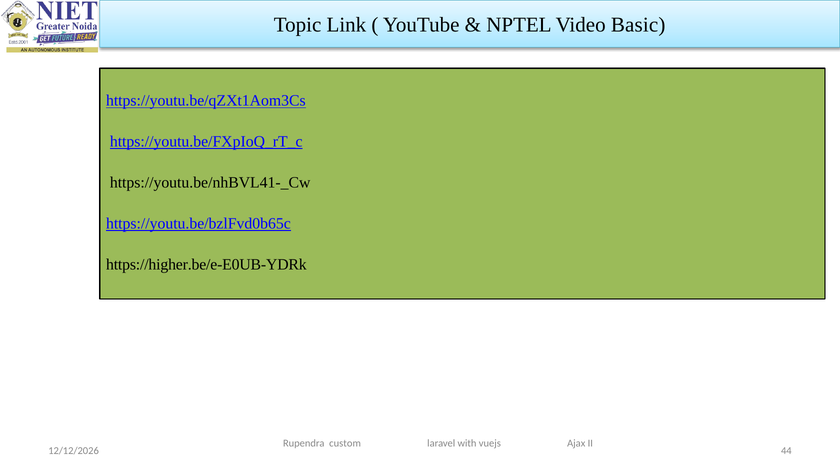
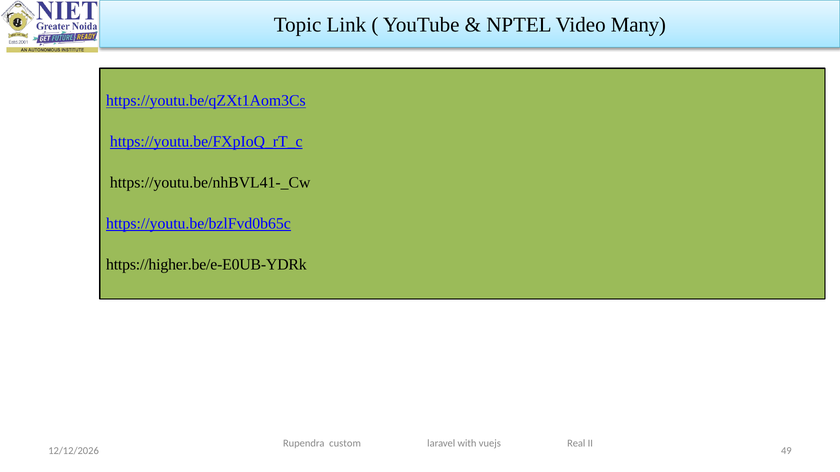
Basic: Basic -> Many (638, 25)
Ajax: Ajax -> Real (576, 444)
44: 44 -> 49 (786, 451)
